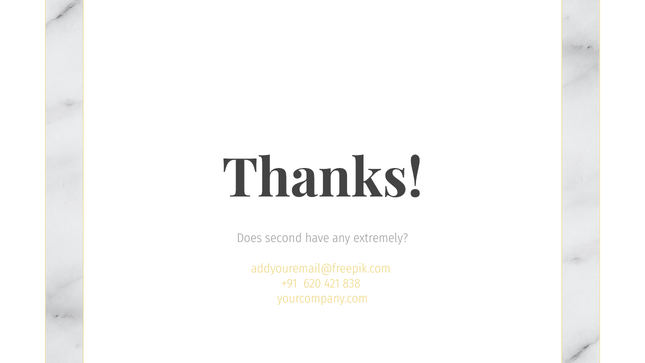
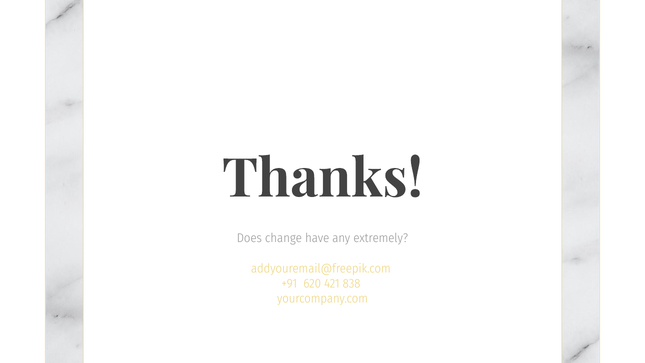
second: second -> change (283, 238)
